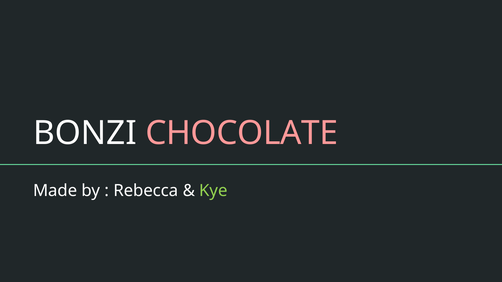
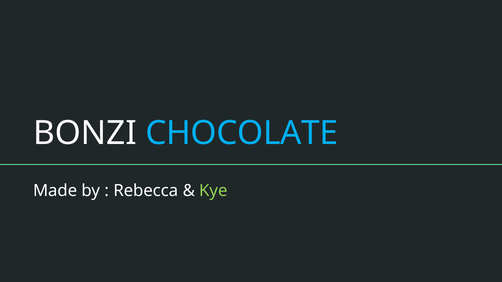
CHOCOLATE colour: pink -> light blue (242, 133)
